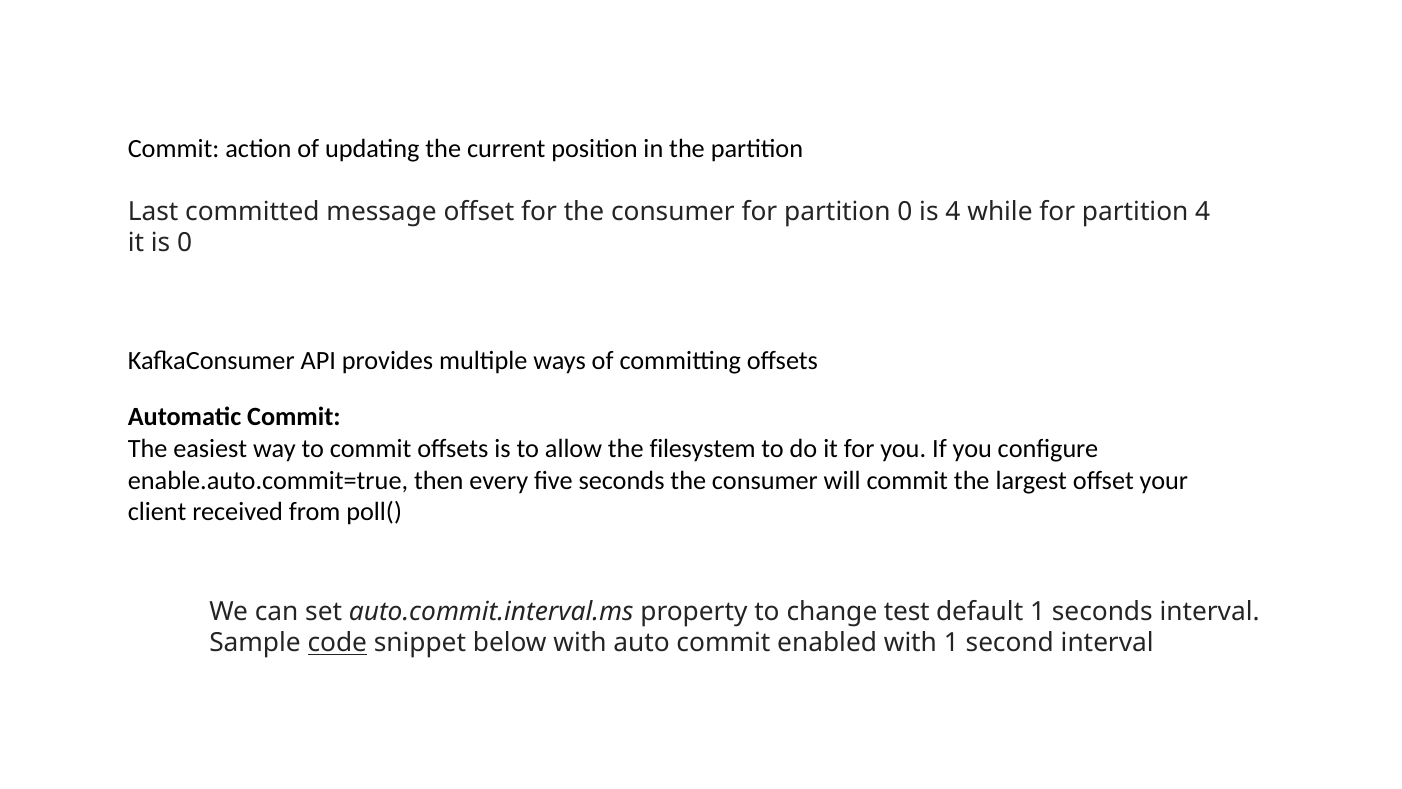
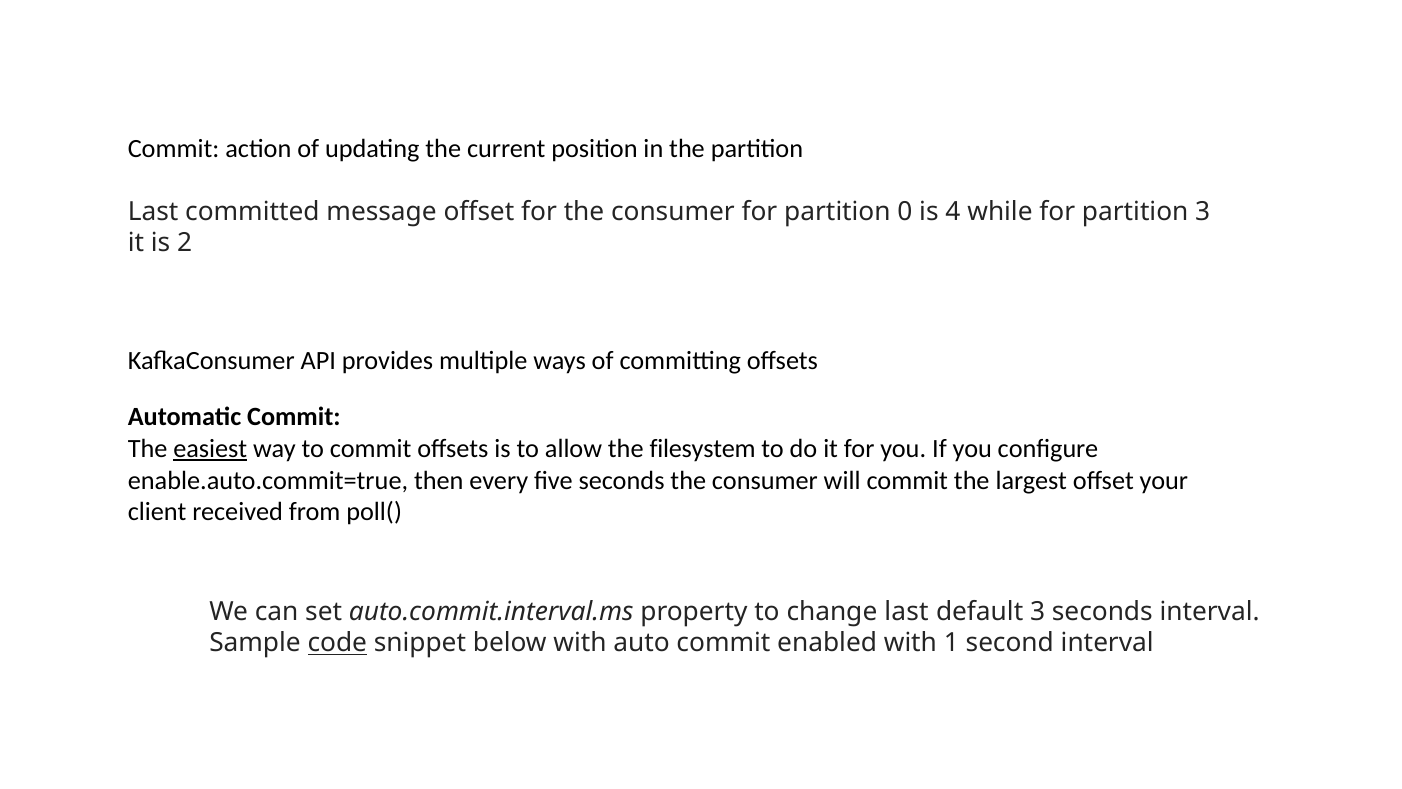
partition 4: 4 -> 3 (1203, 212)
is 0: 0 -> 2 (185, 243)
easiest underline: none -> present (210, 449)
change test: test -> last (907, 611)
default 1: 1 -> 3 (1038, 611)
